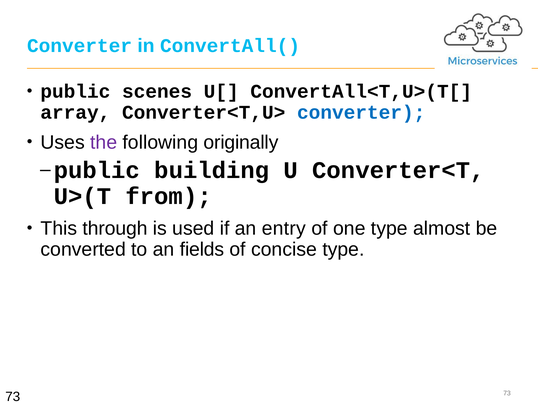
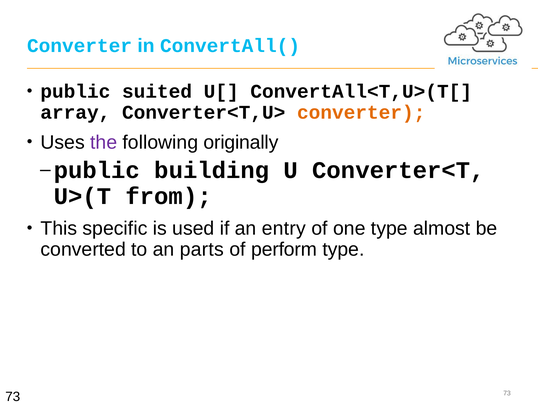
scenes: scenes -> suited (157, 92)
converter colour: blue -> orange (361, 113)
through: through -> specific (115, 229)
fields: fields -> parts (202, 250)
concise: concise -> perform (284, 250)
